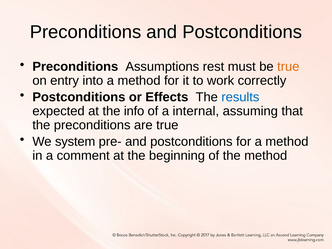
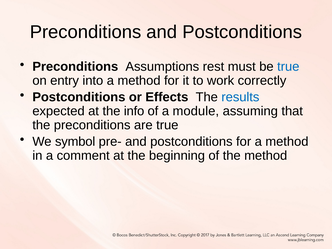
true colour: orange -> blue (288, 67)
internal: internal -> module (196, 111)
system: system -> symbol (75, 142)
